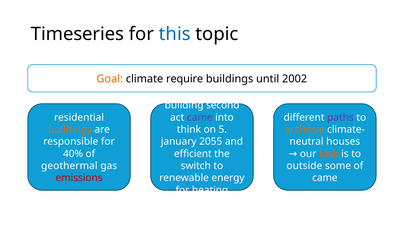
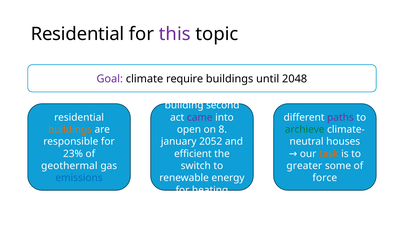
Timeseries: Timeseries -> Residential (78, 34)
this colour: blue -> purple (175, 34)
Goal colour: orange -> purple (110, 79)
2002: 2002 -> 2048 (295, 79)
think: think -> open (189, 130)
5: 5 -> 8 (223, 130)
archieve colour: orange -> green (305, 130)
2055: 2055 -> 2052 (211, 142)
40%: 40% -> 23% (73, 154)
outside: outside -> greater (304, 166)
emissions colour: red -> blue (79, 178)
came: came -> force (325, 178)
